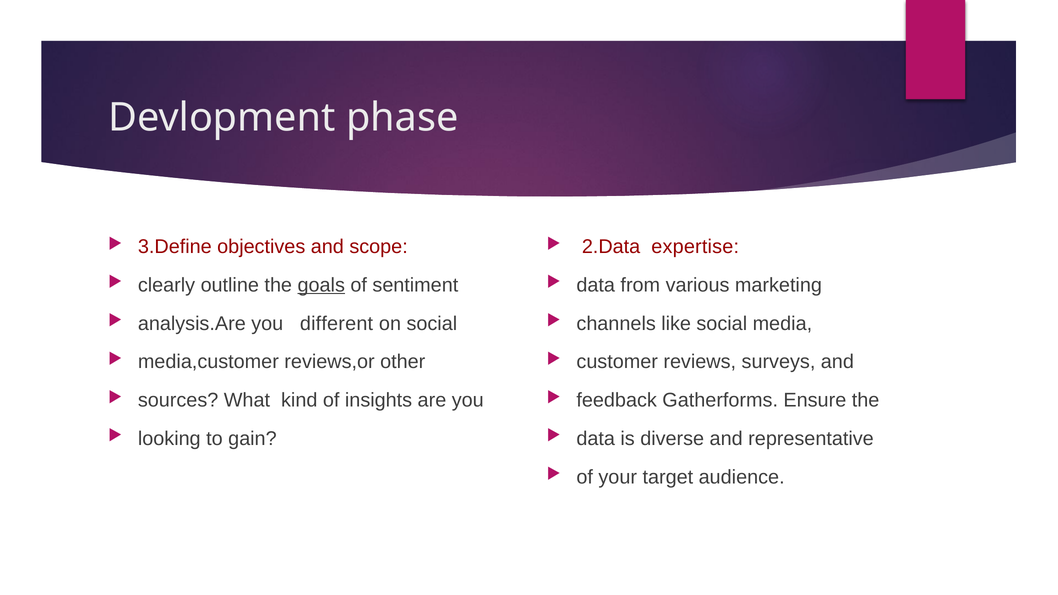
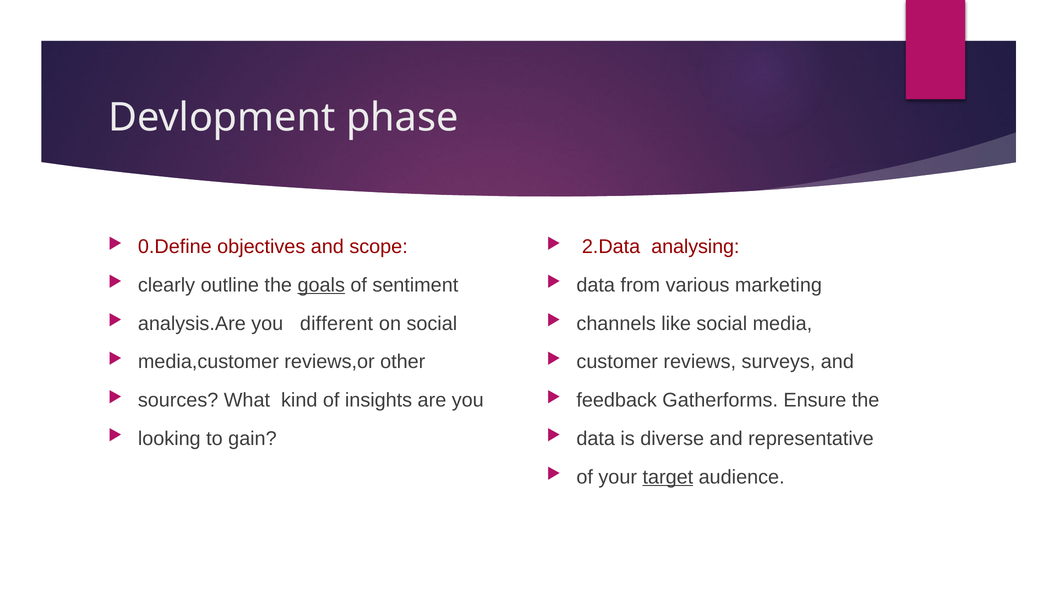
3.Define: 3.Define -> 0.Define (175, 247)
expertise: expertise -> analysing (695, 247)
target underline: none -> present (668, 477)
